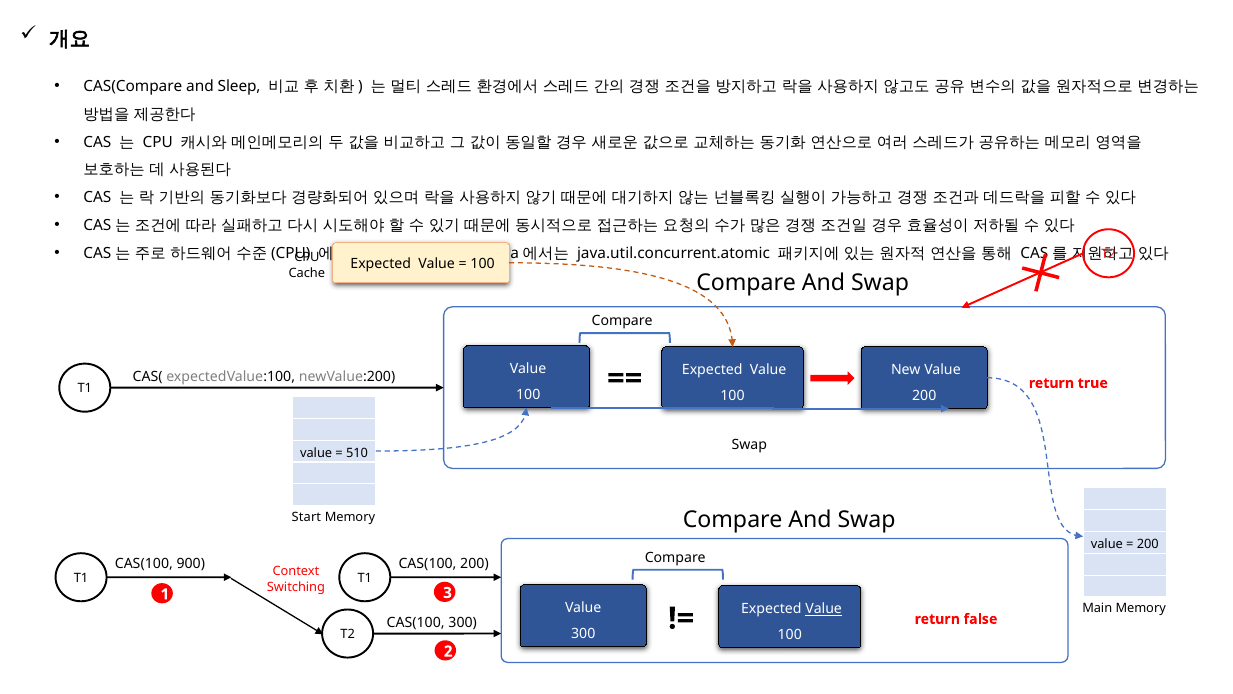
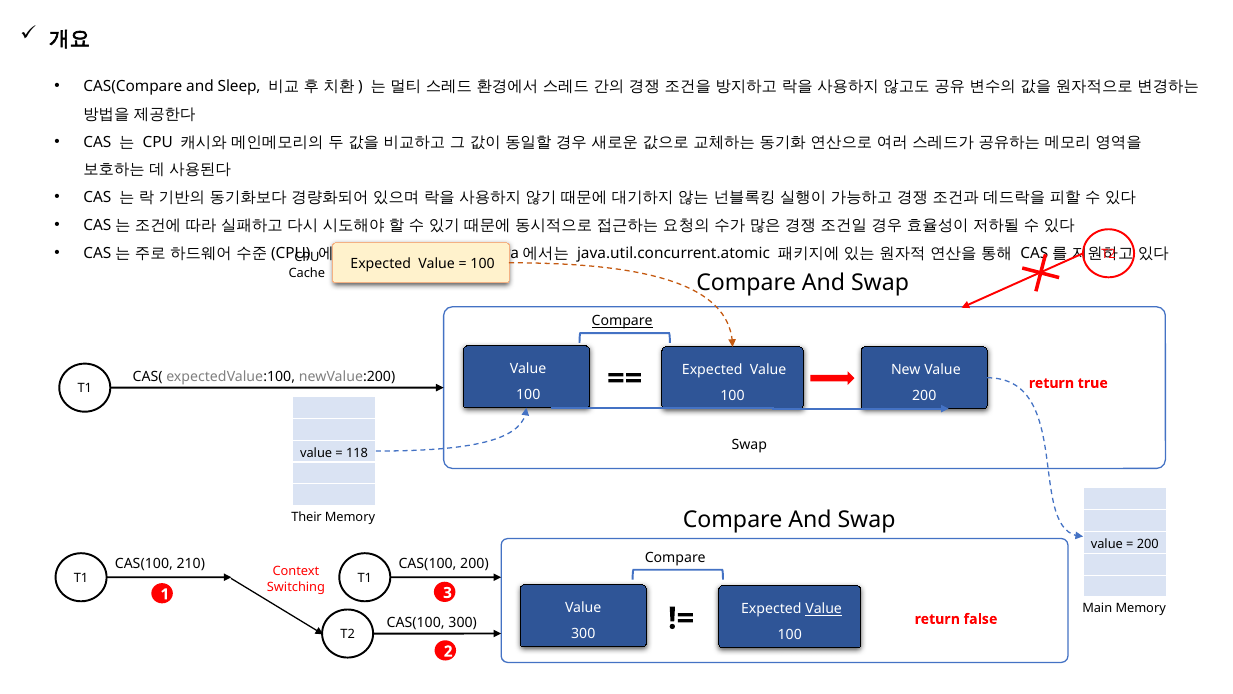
Compare underline: none -> present (622, 321)
510: 510 -> 118 (357, 453)
Start: Start -> Their (307, 517)
900: 900 -> 210 (191, 564)
